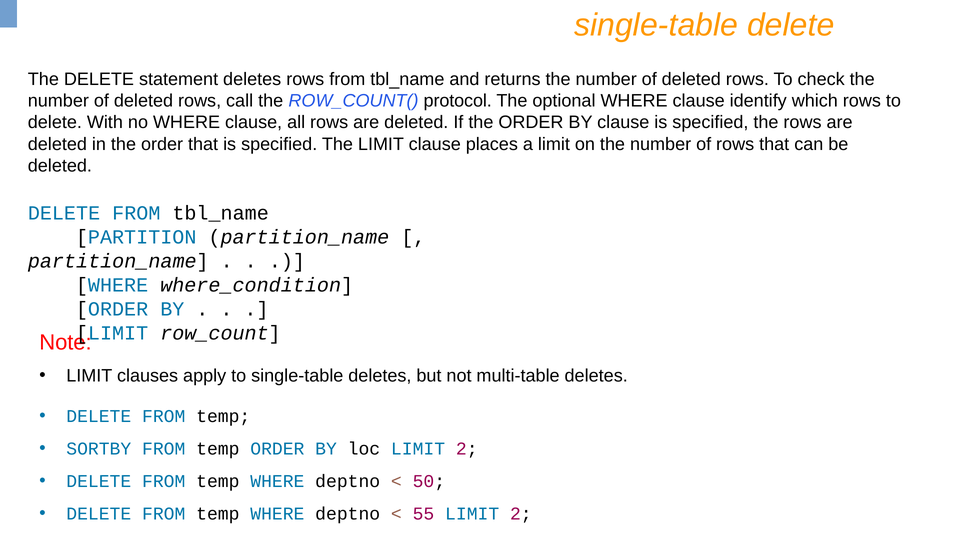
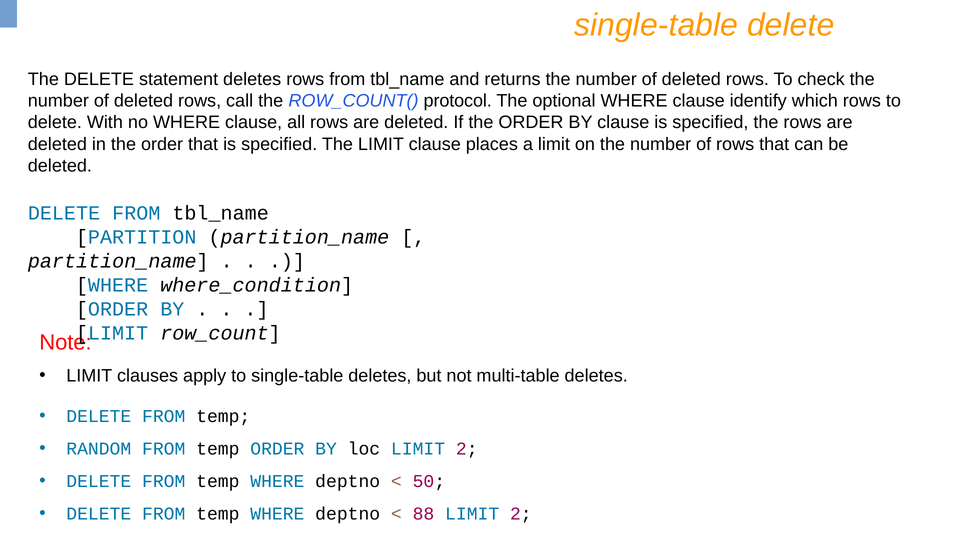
SORTBY: SORTBY -> RANDOM (99, 449)
55: 55 -> 88 (423, 514)
